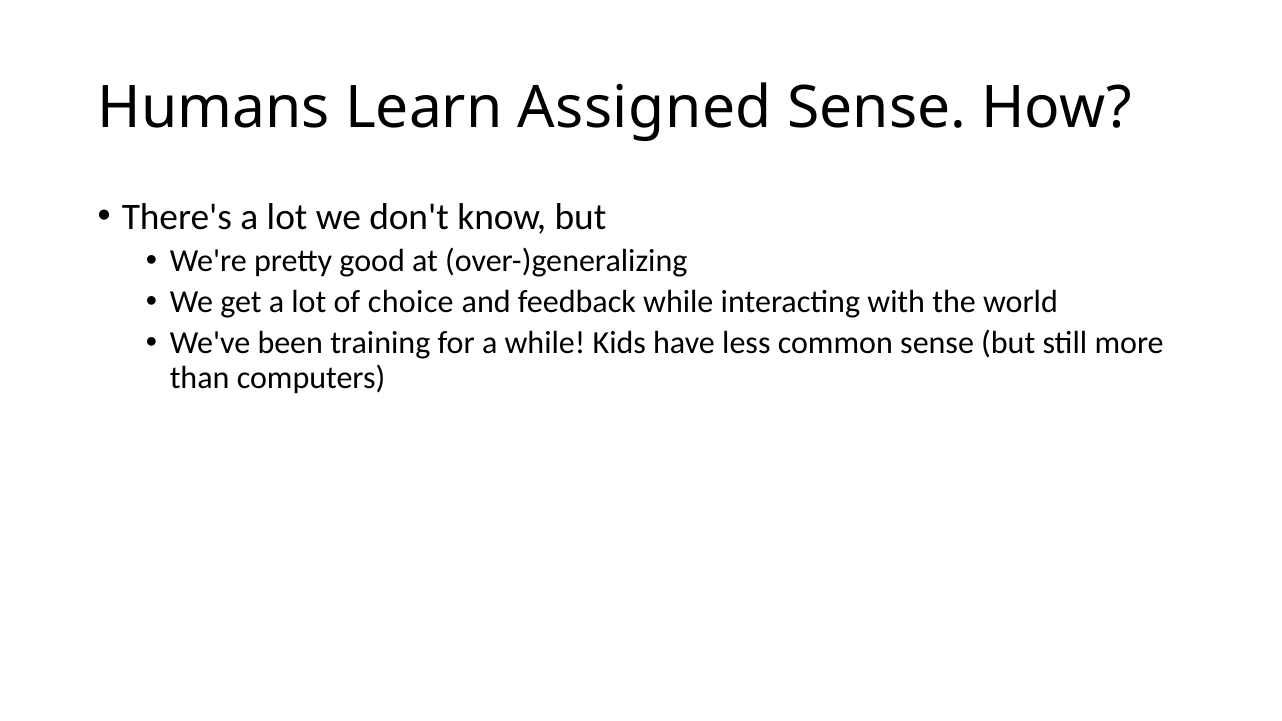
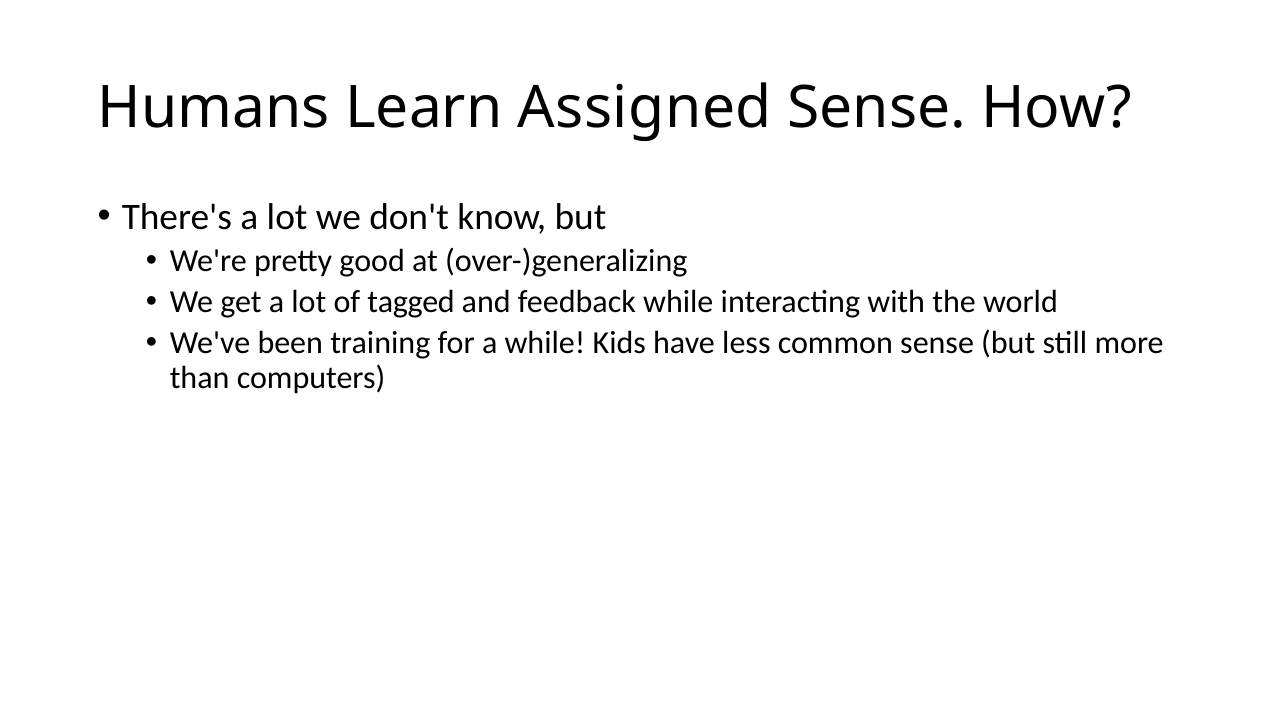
choice: choice -> tagged (411, 302)
